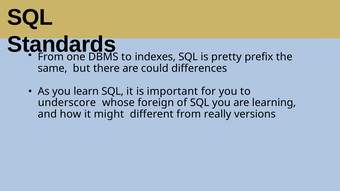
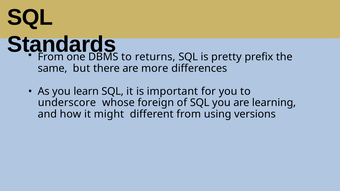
indexes: indexes -> returns (155, 57)
could: could -> more (155, 68)
really: really -> using (218, 114)
